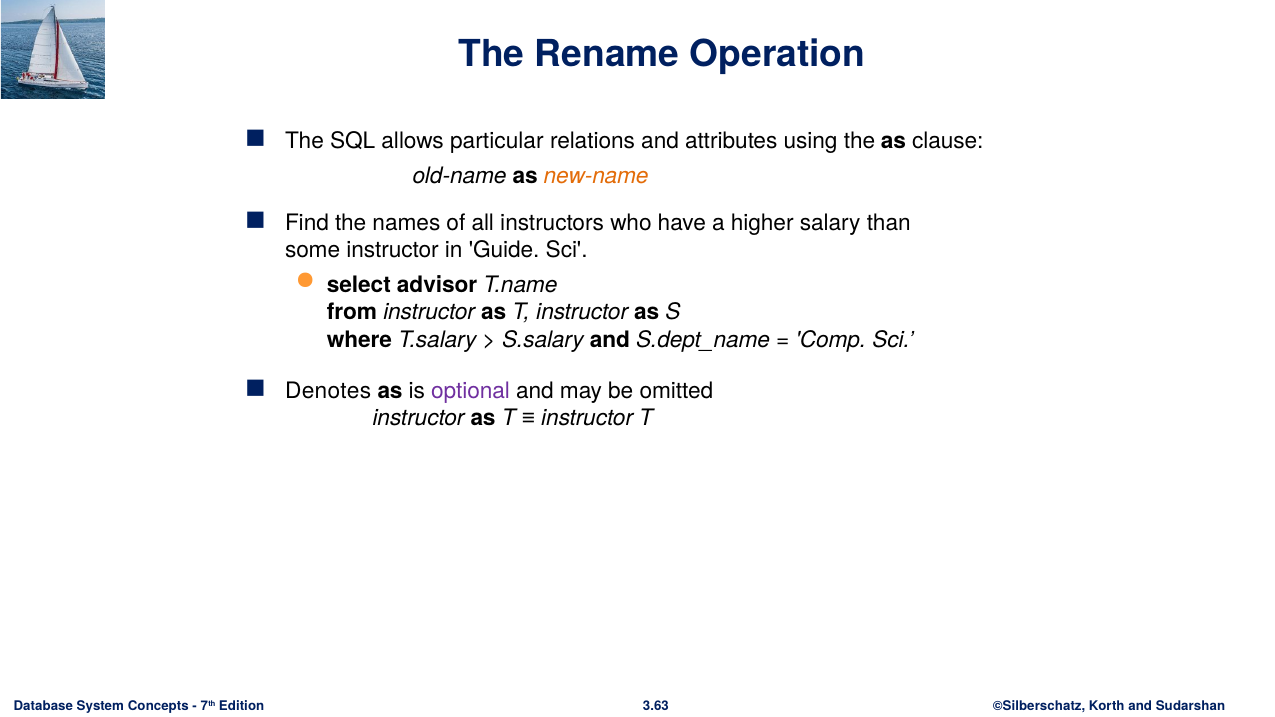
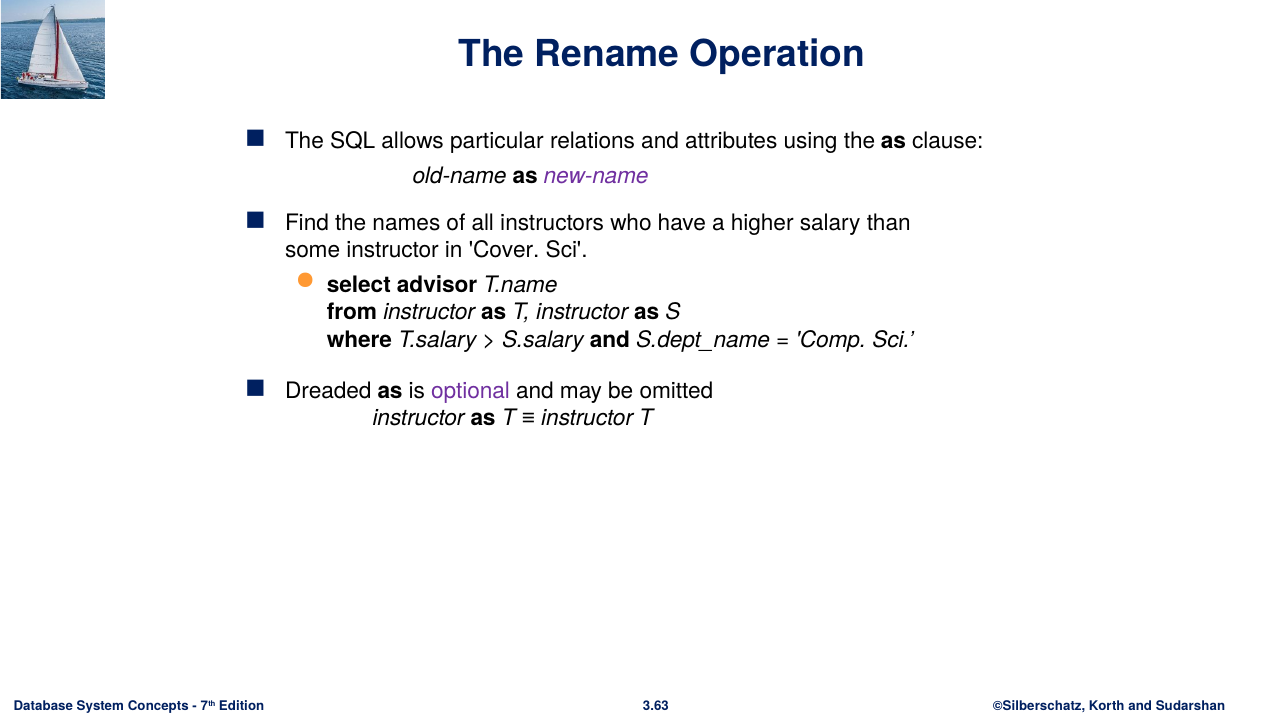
new-name colour: orange -> purple (596, 176)
Guide: Guide -> Cover (504, 250)
Denotes: Denotes -> Dreaded (328, 391)
